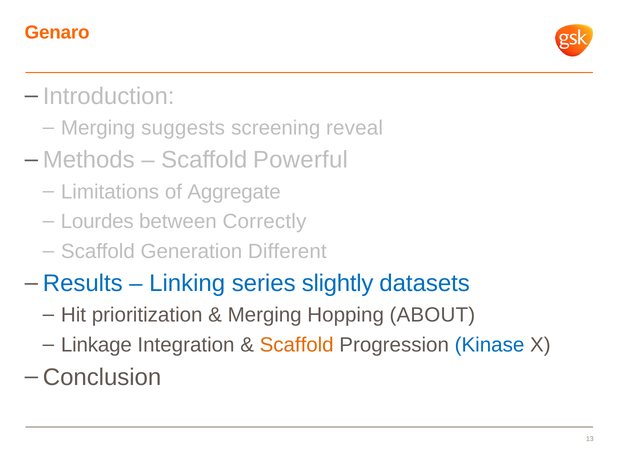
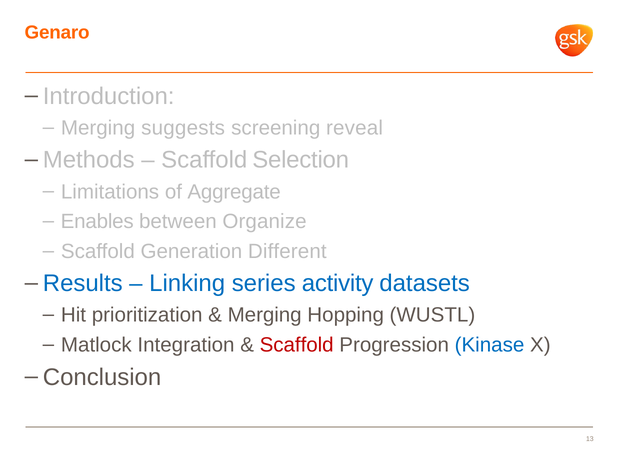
Powerful: Powerful -> Selection (301, 160)
Lourdes: Lourdes -> Enables (97, 221)
Correctly: Correctly -> Organize (265, 221)
slightly: slightly -> activity (338, 283)
ABOUT: ABOUT -> WUSTL (432, 315)
Linkage: Linkage -> Matlock (96, 345)
Scaffold colour: orange -> red (297, 345)
